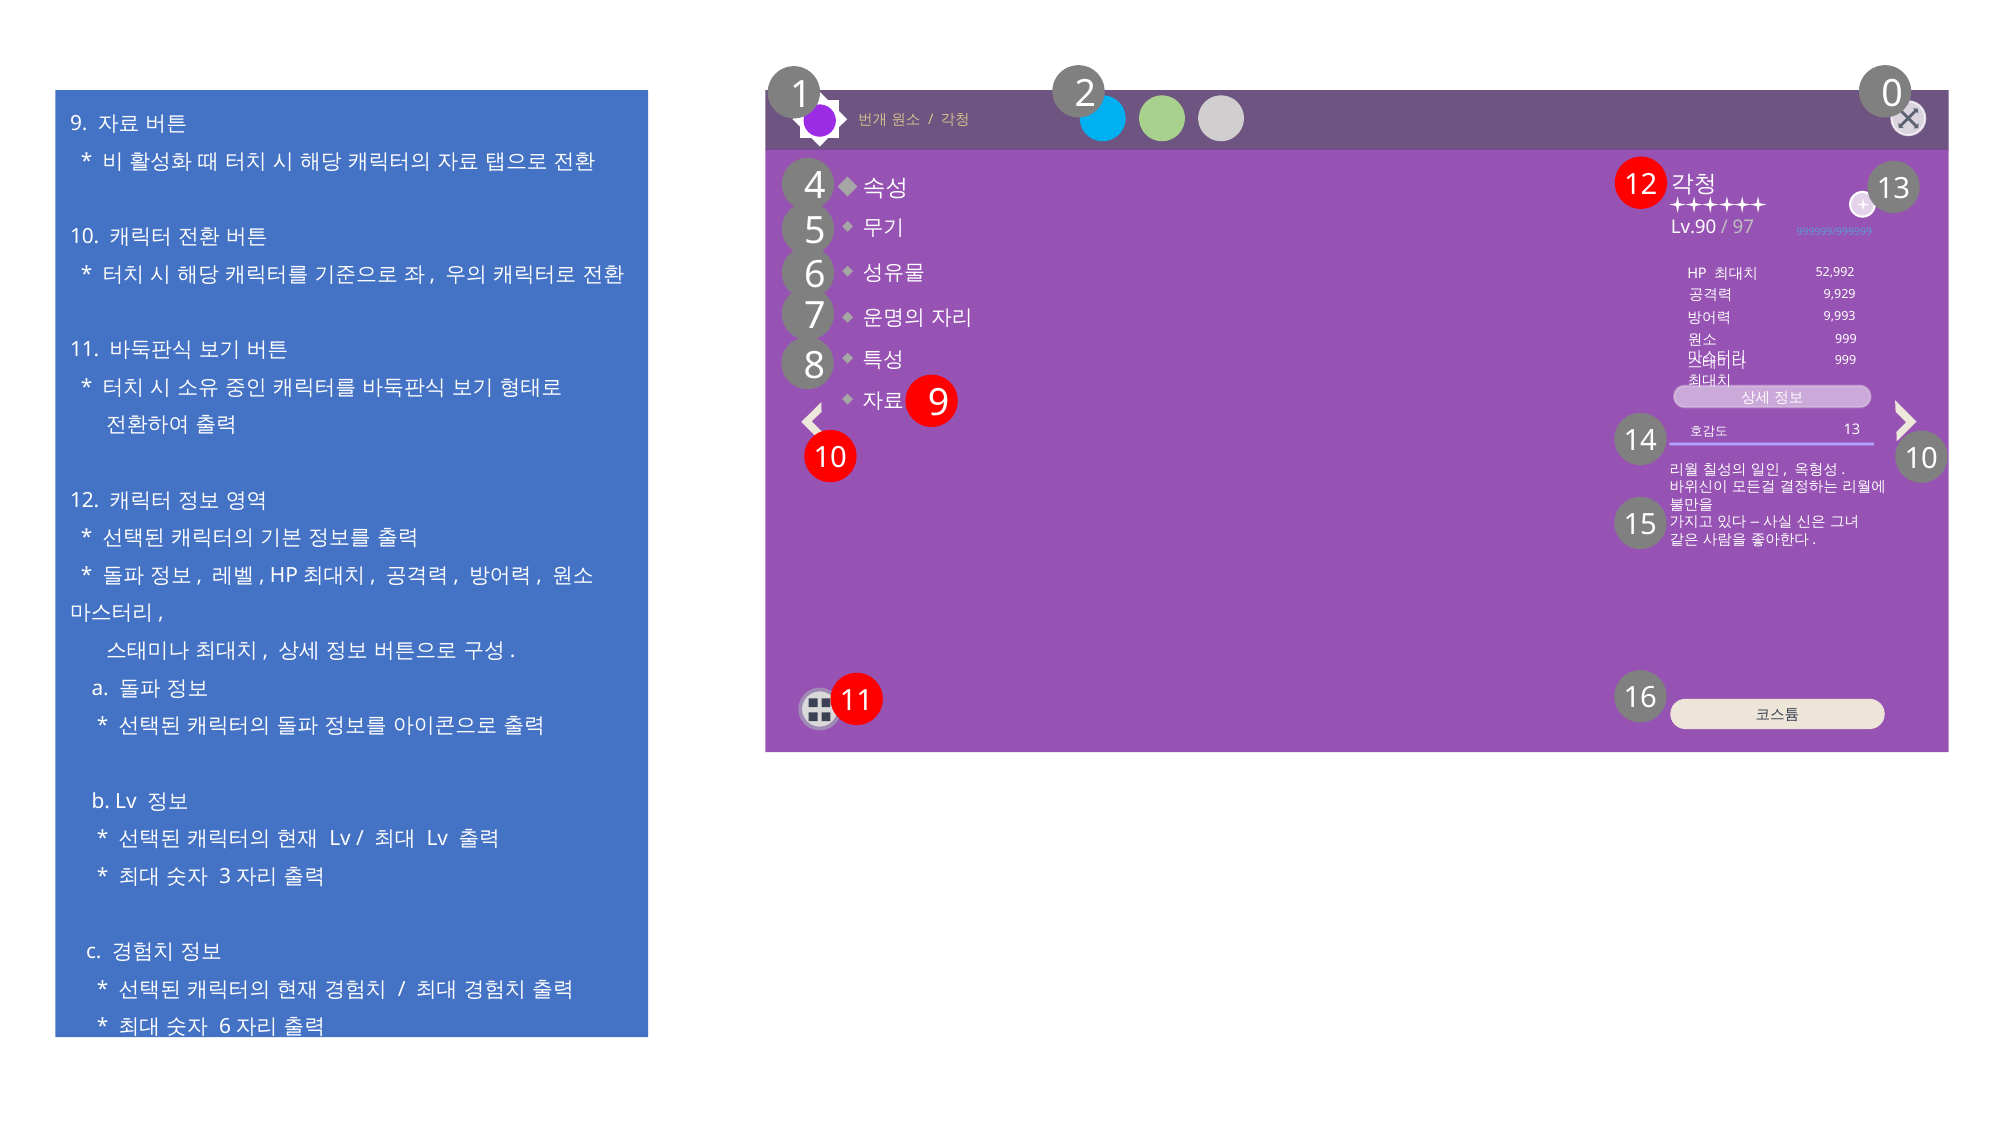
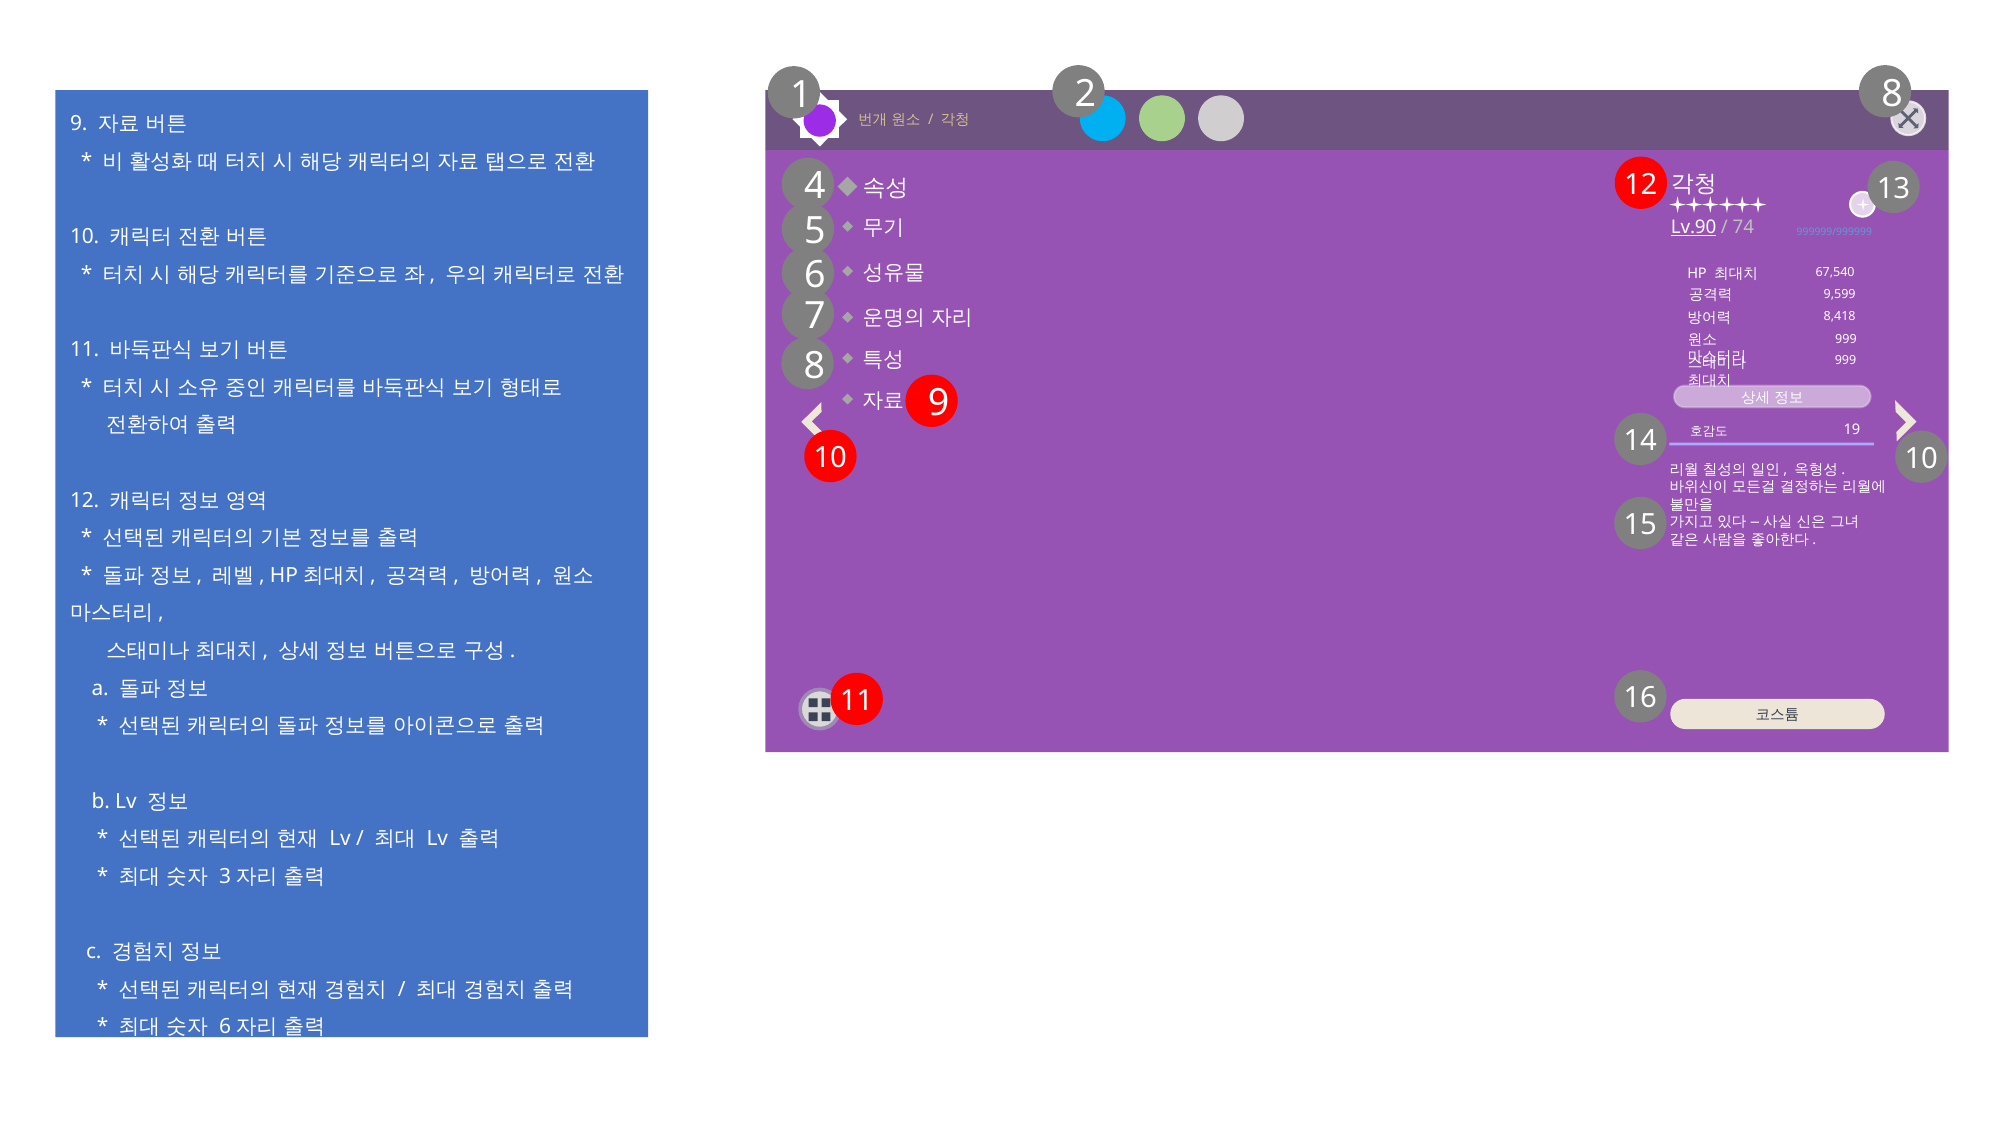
2 0: 0 -> 8 (1892, 94)
Lv.90 underline: none -> present (1694, 228)
97: 97 -> 74 (1743, 228)
52,992: 52,992 -> 67,540 (1835, 272)
9,929: 9,929 -> 9,599 (1840, 294)
9,993: 9,993 -> 8,418 (1840, 317)
13: 13 -> 19 (1852, 430)
